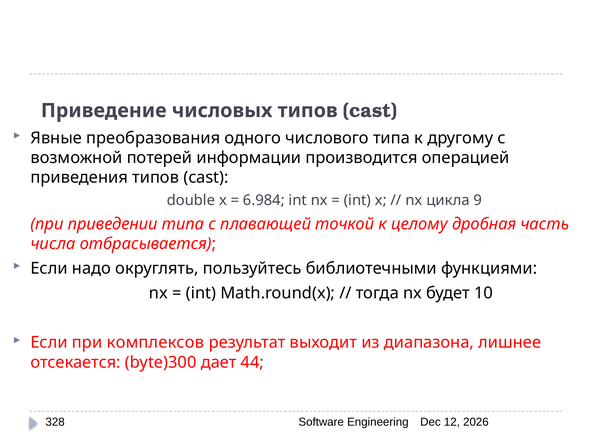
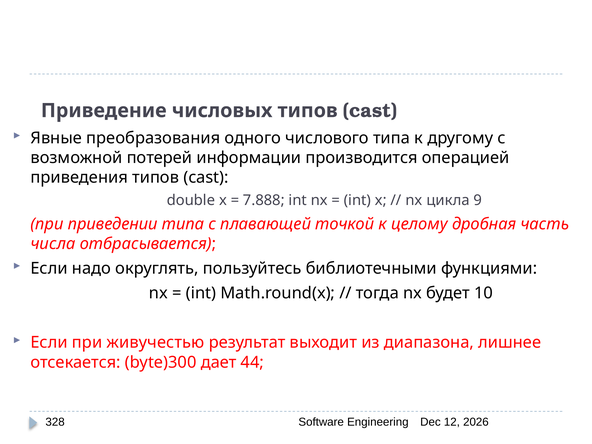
6.984: 6.984 -> 7.888 (264, 200)
комплексов: комплексов -> живучестью (155, 343)
